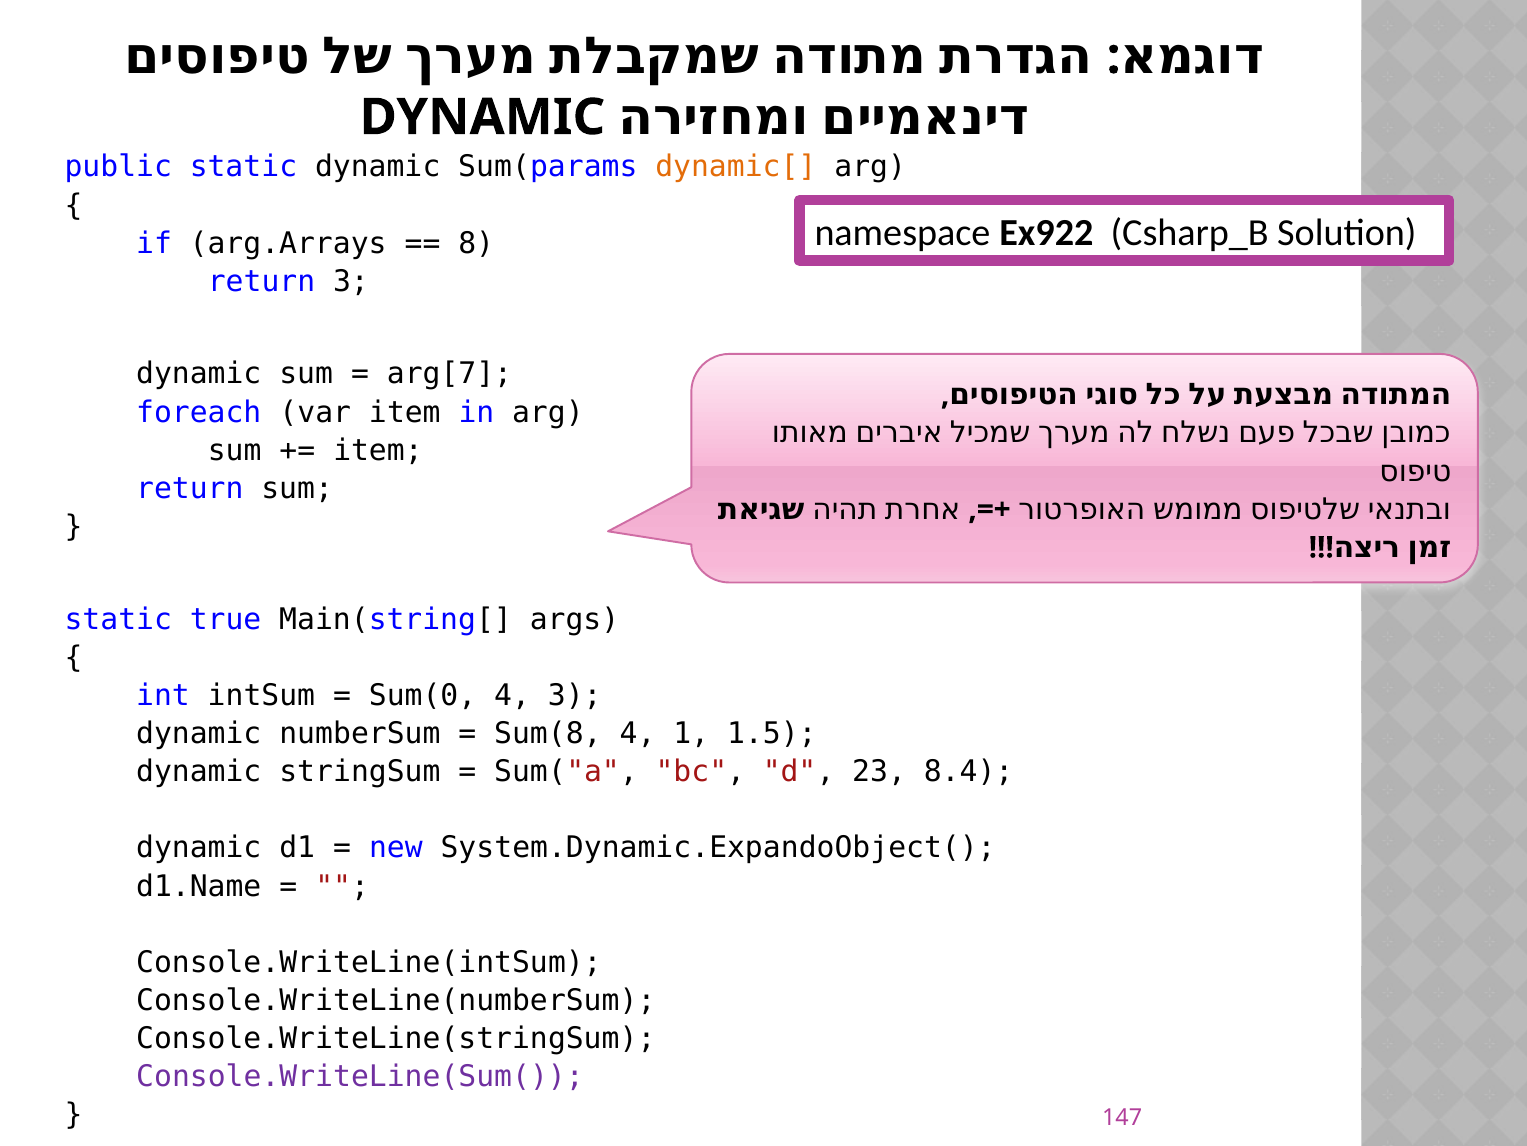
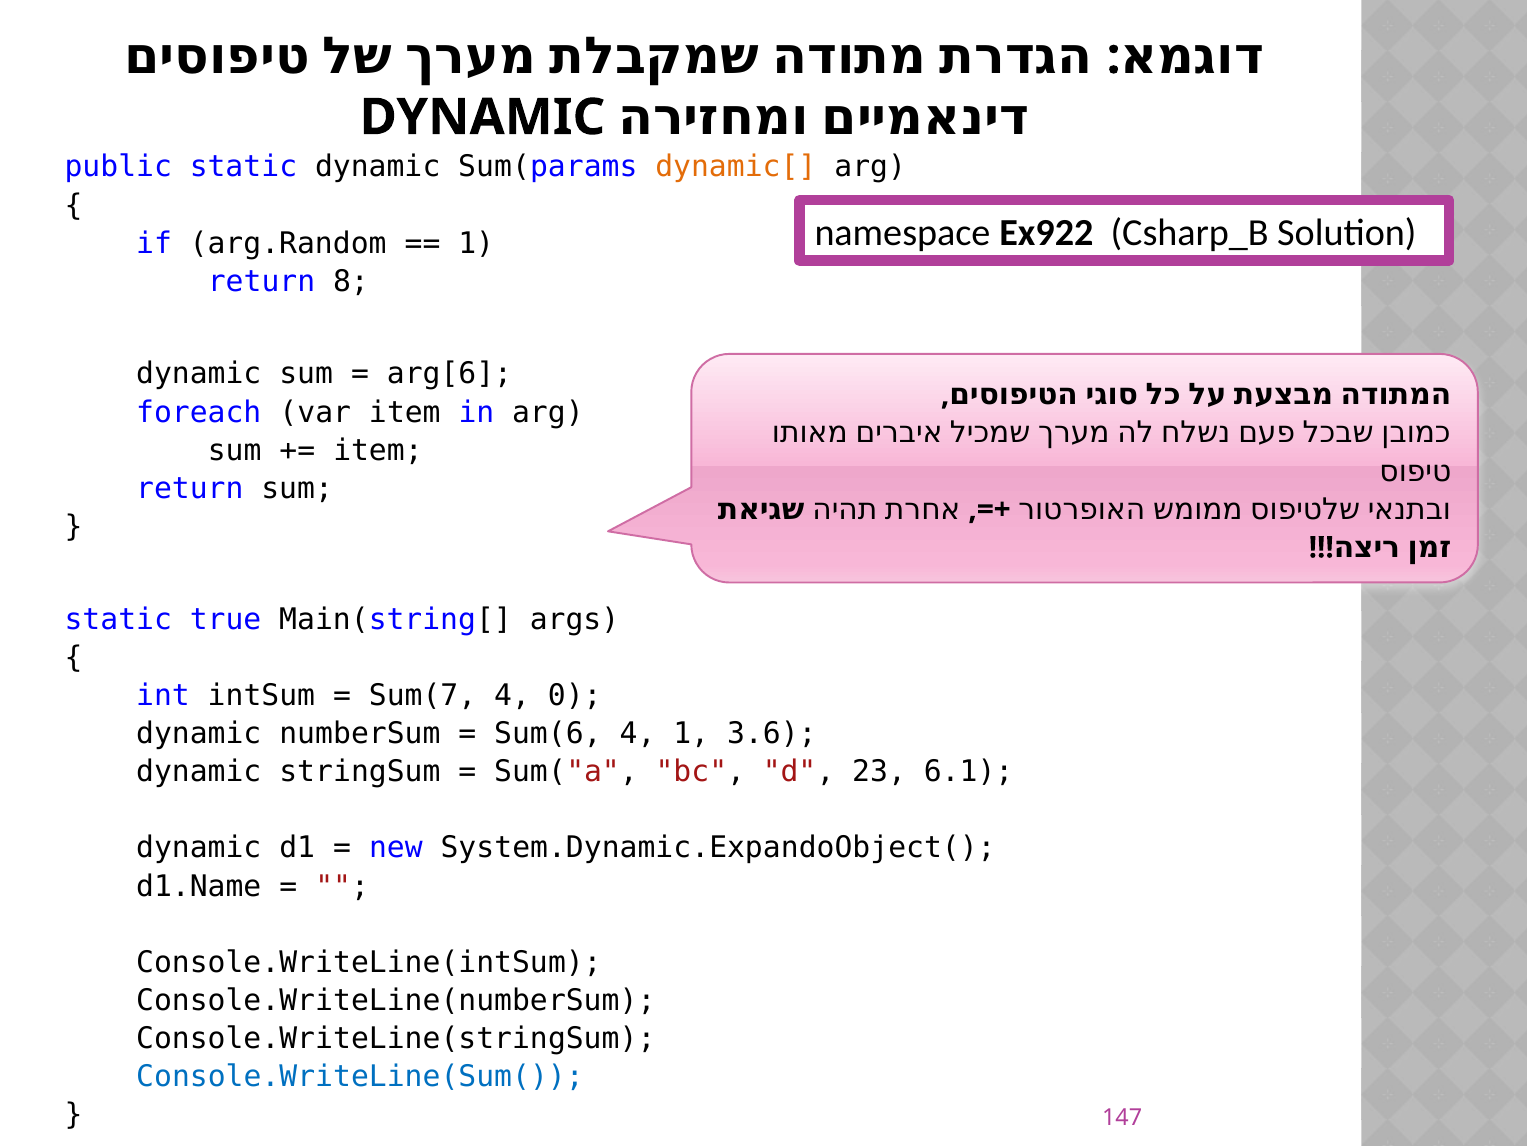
arg.Arrays: arg.Arrays -> arg.Random (288, 243)
8: 8 -> 1 (476, 243)
return 3: 3 -> 8 (351, 281)
arg[7: arg[7 -> arg[6 (449, 374)
Sum(0: Sum(0 -> Sum(7 (423, 695)
4 3: 3 -> 0 (575, 695)
Sum(8: Sum(8 -> Sum(6 (548, 733)
1.5: 1.5 -> 3.6 (772, 733)
8.4: 8.4 -> 6.1 (969, 771)
Console.WriteLine(Sum( colour: purple -> blue (360, 1076)
